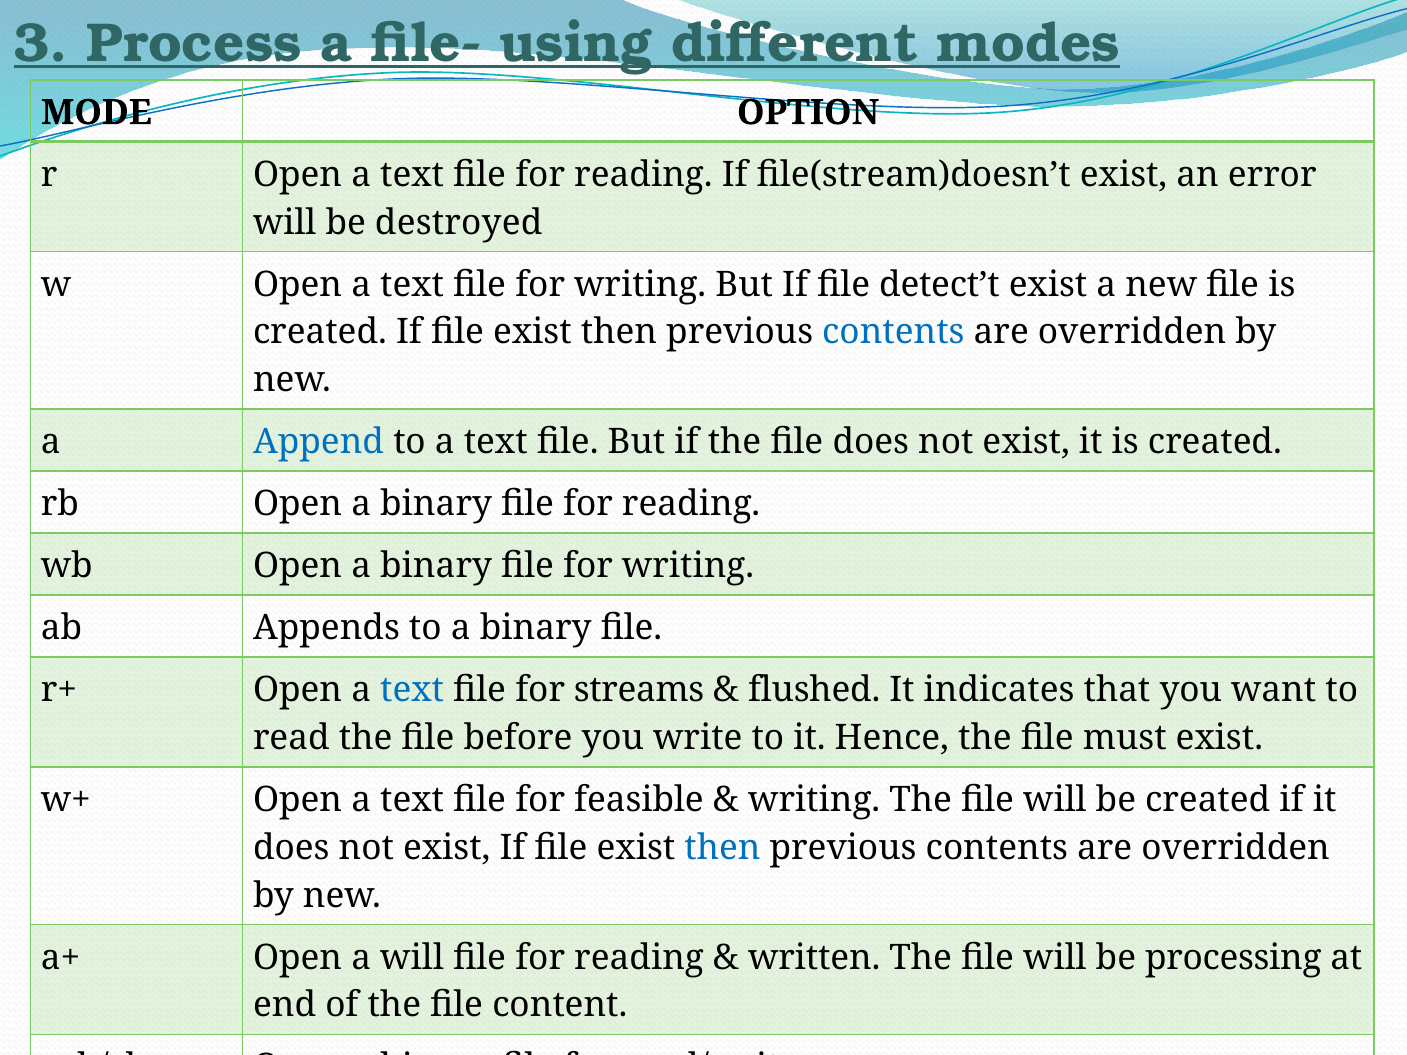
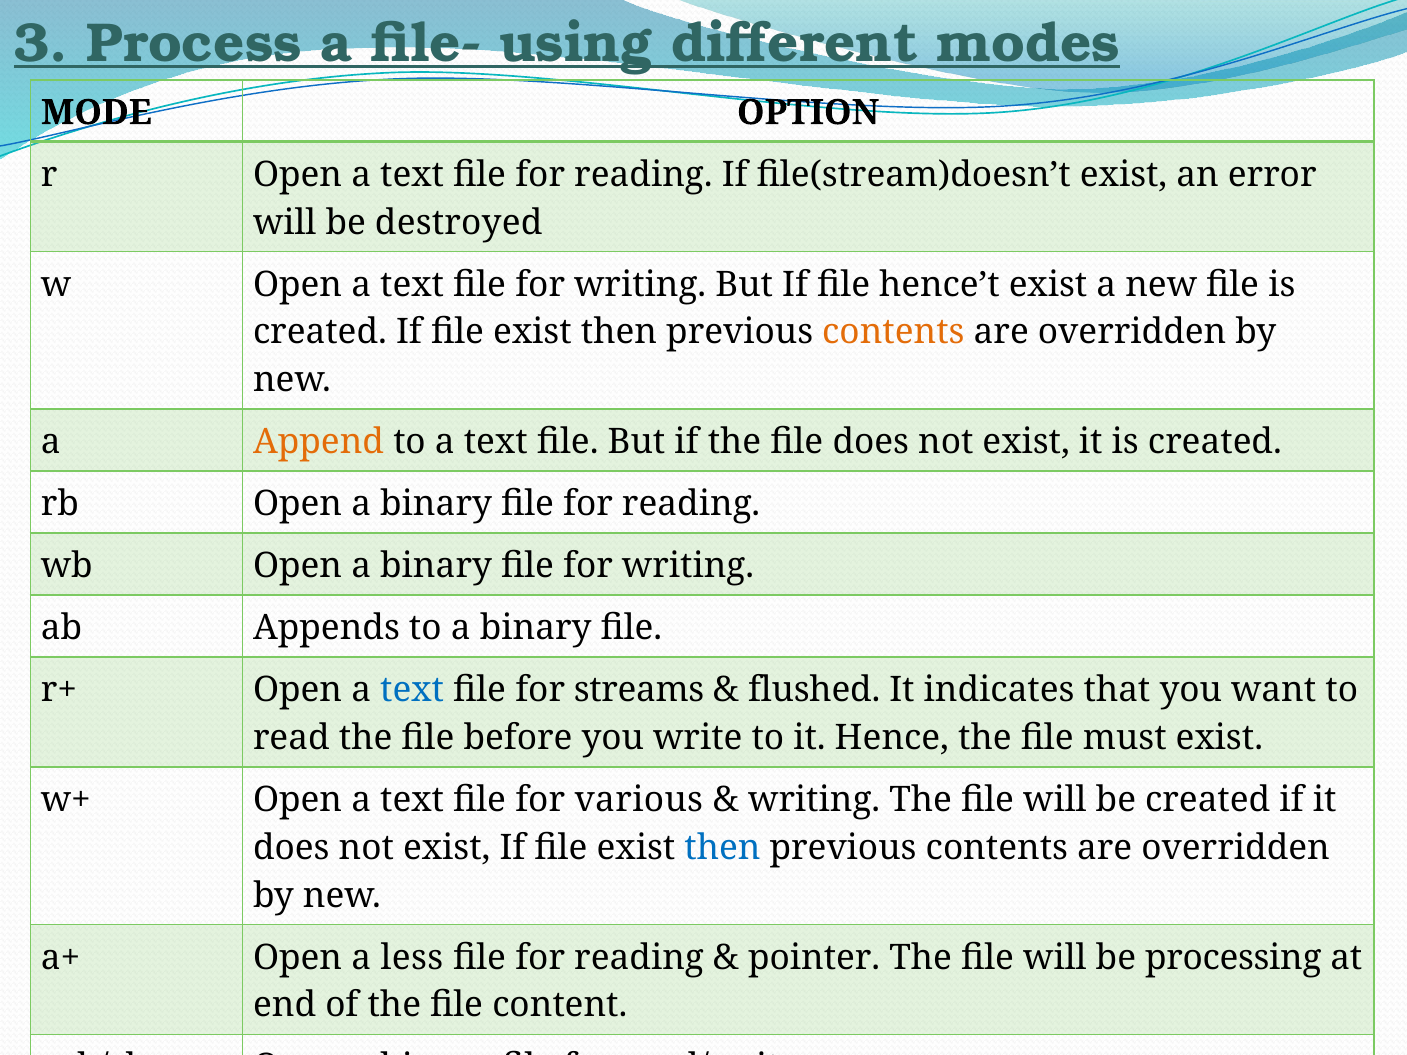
detect’t: detect’t -> hence’t (939, 284)
contents colour: blue -> orange (893, 332)
Append colour: blue -> orange (319, 442)
feasible: feasible -> various (639, 800)
a will: will -> less (412, 958)
written: written -> pointer (814, 958)
